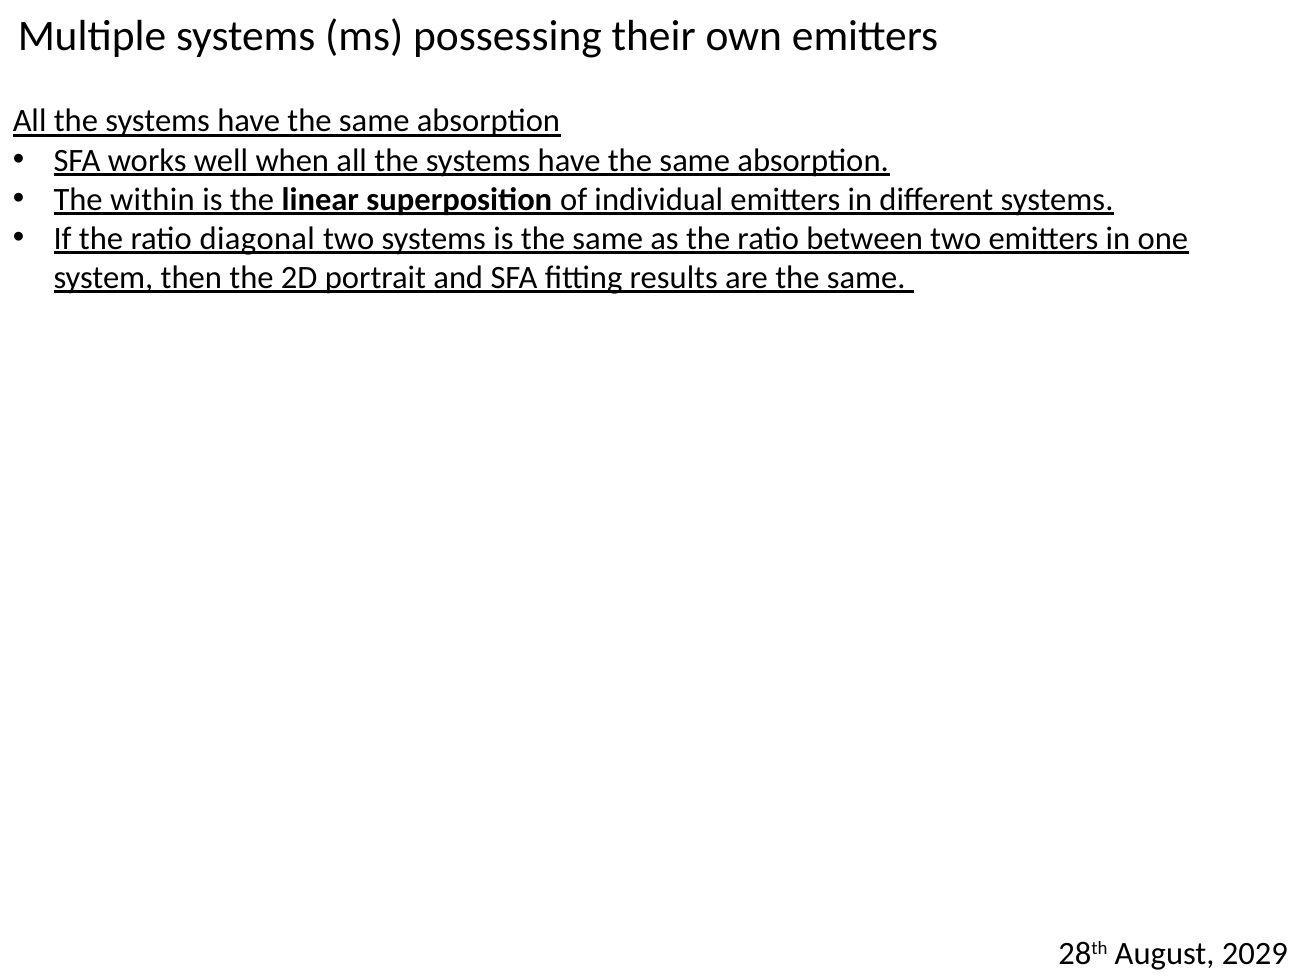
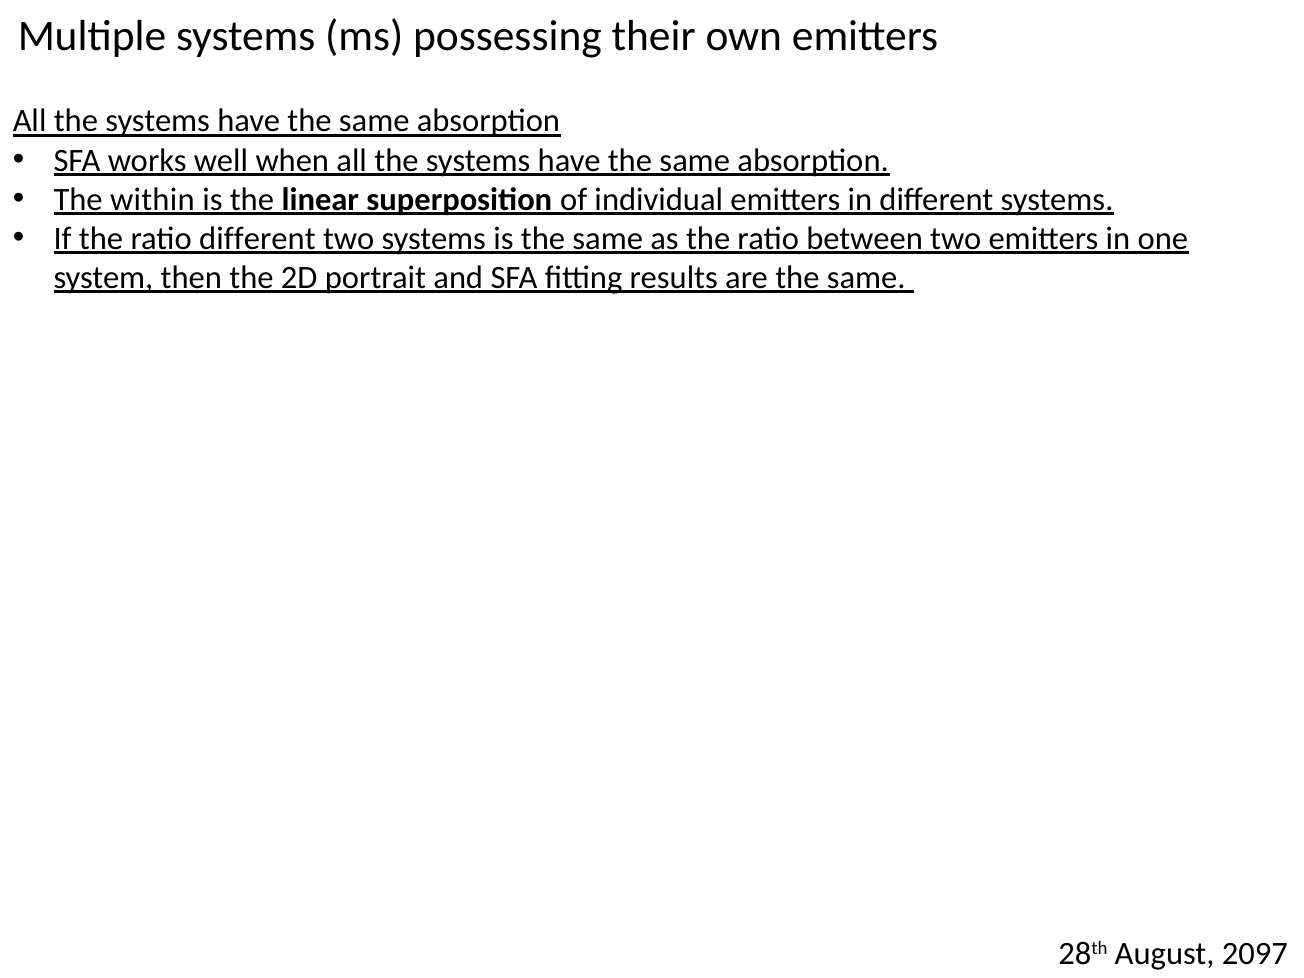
ratio diagonal: diagonal -> different (257, 238)
2029: 2029 -> 2097 (1255, 954)
